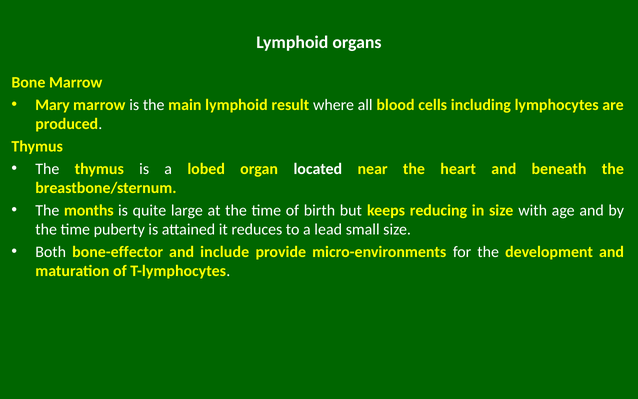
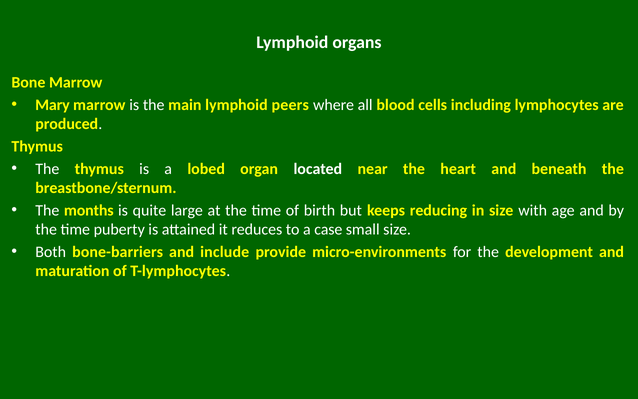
result: result -> peers (290, 105)
lead: lead -> case (328, 229)
bone-effector: bone-effector -> bone-barriers (118, 252)
